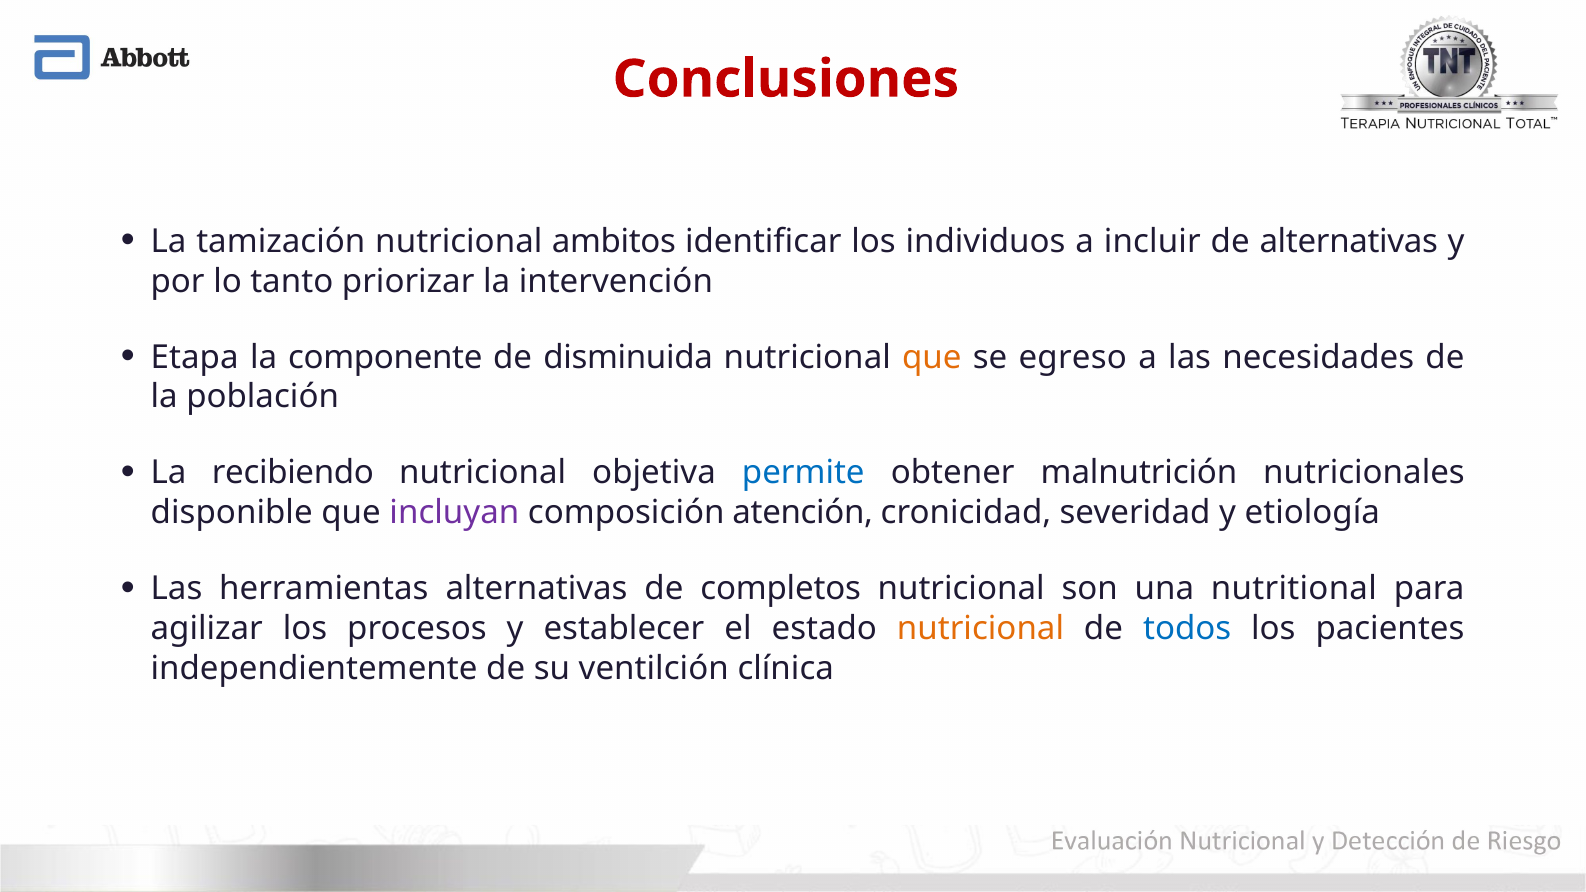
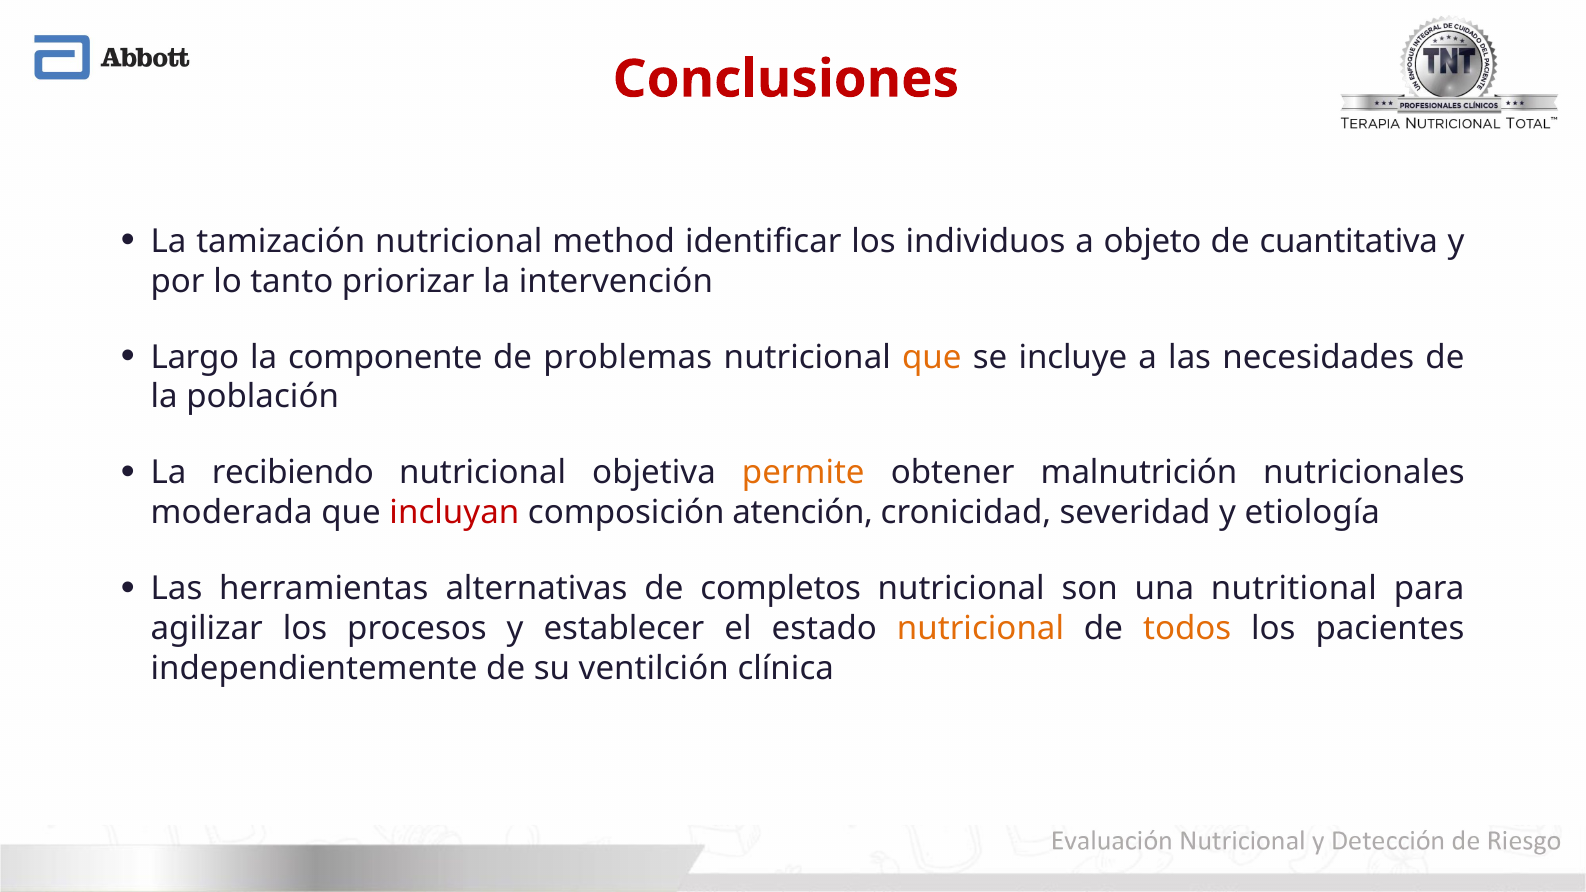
ambitos: ambitos -> method (614, 242)
incluir: incluir -> objeto (1153, 242)
de alternativas: alternativas -> cuantitativa (1349, 242)
Etapa: Etapa -> Largo (195, 357)
disminuida: disminuida -> problemas (628, 357)
egreso: egreso -> incluye (1073, 357)
permite colour: blue -> orange (803, 473)
disponible: disponible -> moderada (232, 513)
incluyan colour: purple -> red (454, 513)
todos colour: blue -> orange (1187, 629)
